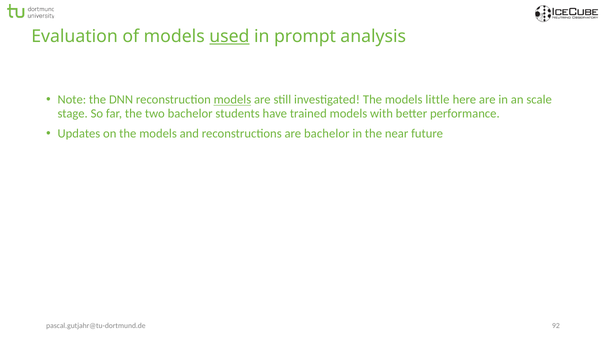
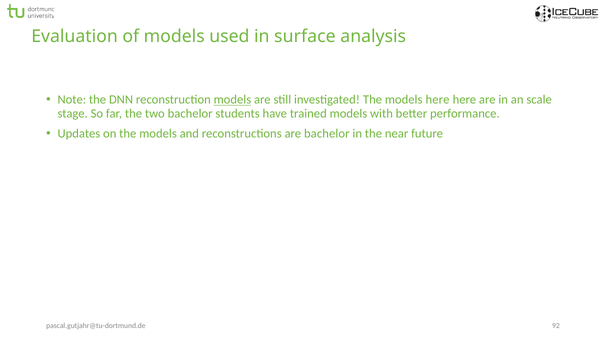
used underline: present -> none (229, 36)
prompt: prompt -> surface (305, 36)
models little: little -> here (437, 100)
